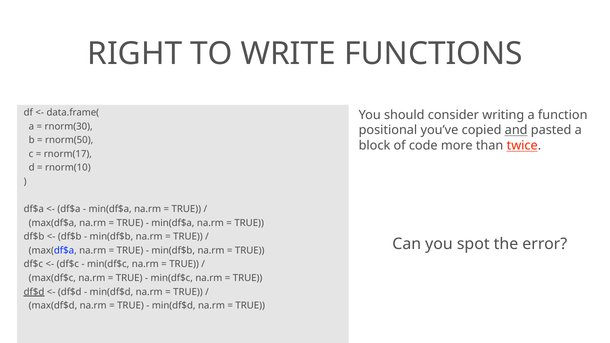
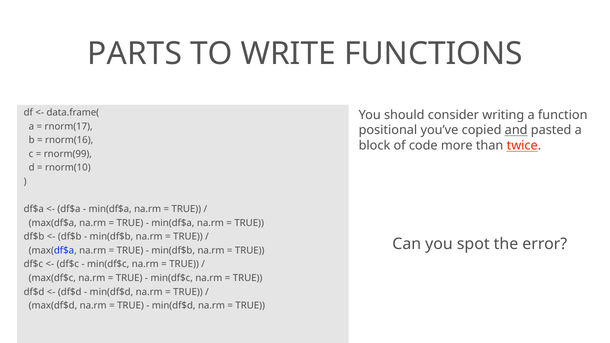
RIGHT: RIGHT -> PARTS (135, 54)
rnorm(30: rnorm(30 -> rnorm(17 (69, 126)
rnorm(50: rnorm(50 -> rnorm(16 (69, 140)
rnorm(17: rnorm(17 -> rnorm(99 (68, 154)
df$d underline: present -> none (34, 292)
